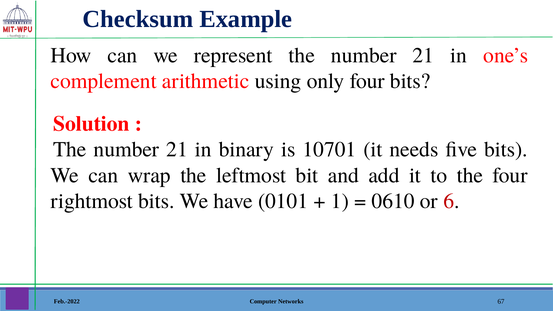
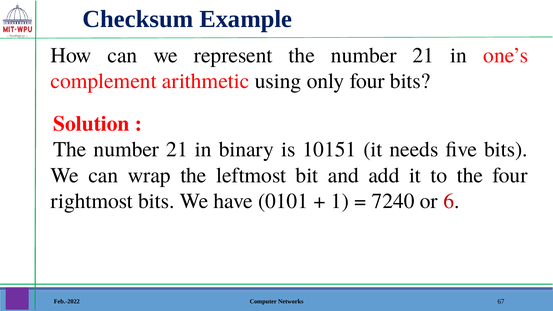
10701: 10701 -> 10151 (329, 149)
0610: 0610 -> 7240 (393, 201)
